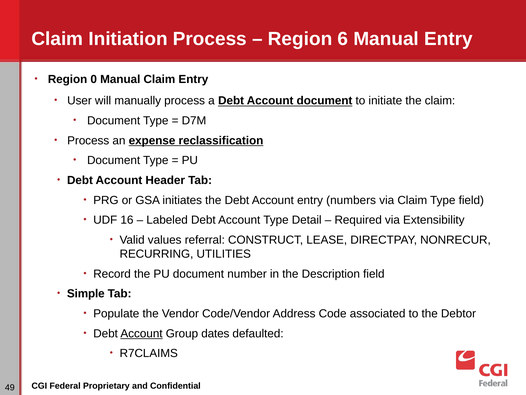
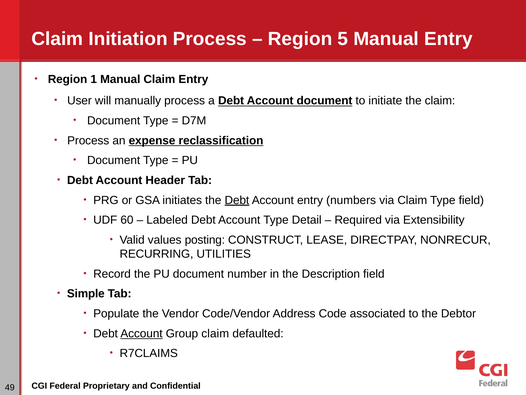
6: 6 -> 5 (343, 39)
0: 0 -> 1 (94, 79)
Debt underline: none -> present (237, 200)
16: 16 -> 60 (127, 220)
referral: referral -> posting (205, 240)
Group dates: dates -> claim (215, 333)
